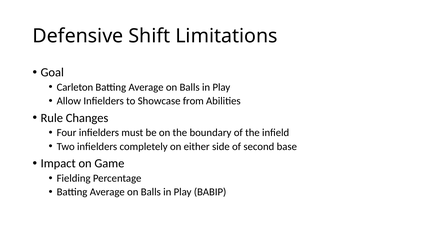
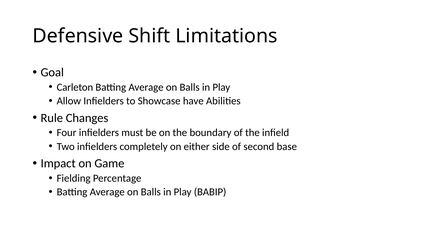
from: from -> have (193, 101)
